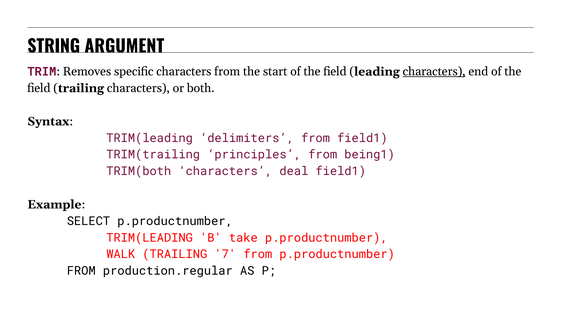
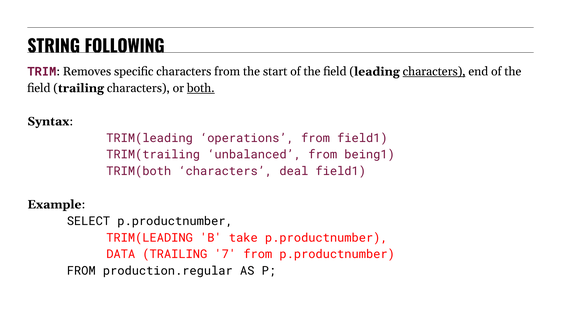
ARGUMENT: ARGUMENT -> FOLLOWING (125, 47)
both underline: none -> present (201, 88)
delimiters: delimiters -> operations (247, 138)
principles: principles -> unbalanced (254, 155)
WALK: WALK -> DATA (121, 254)
